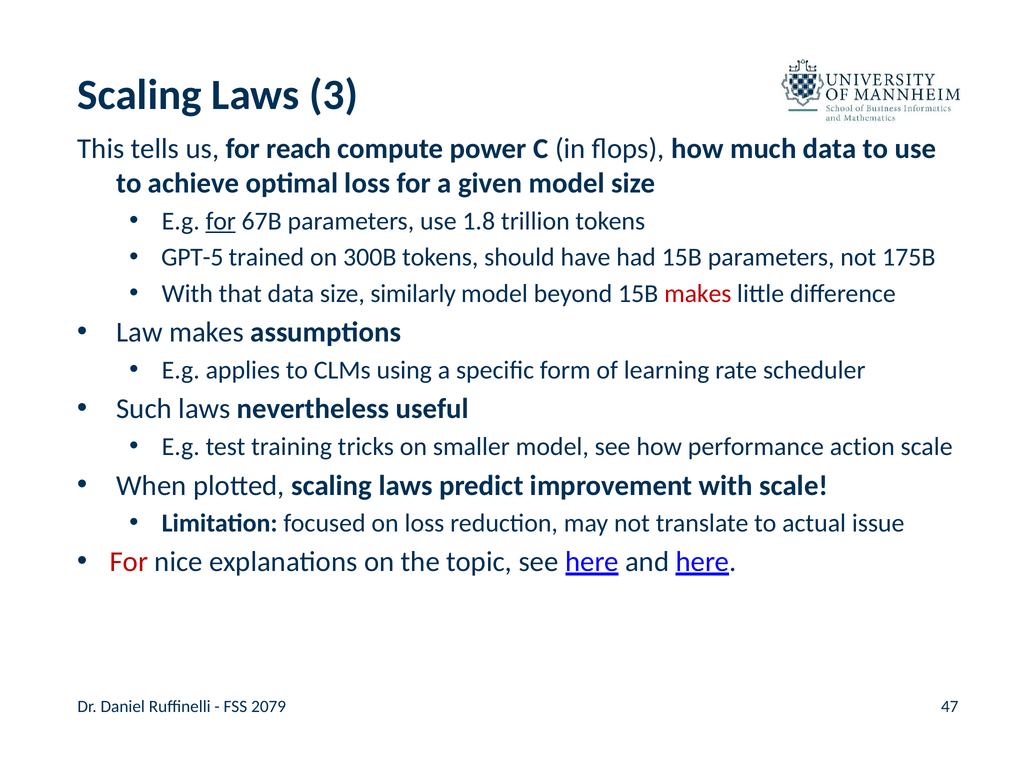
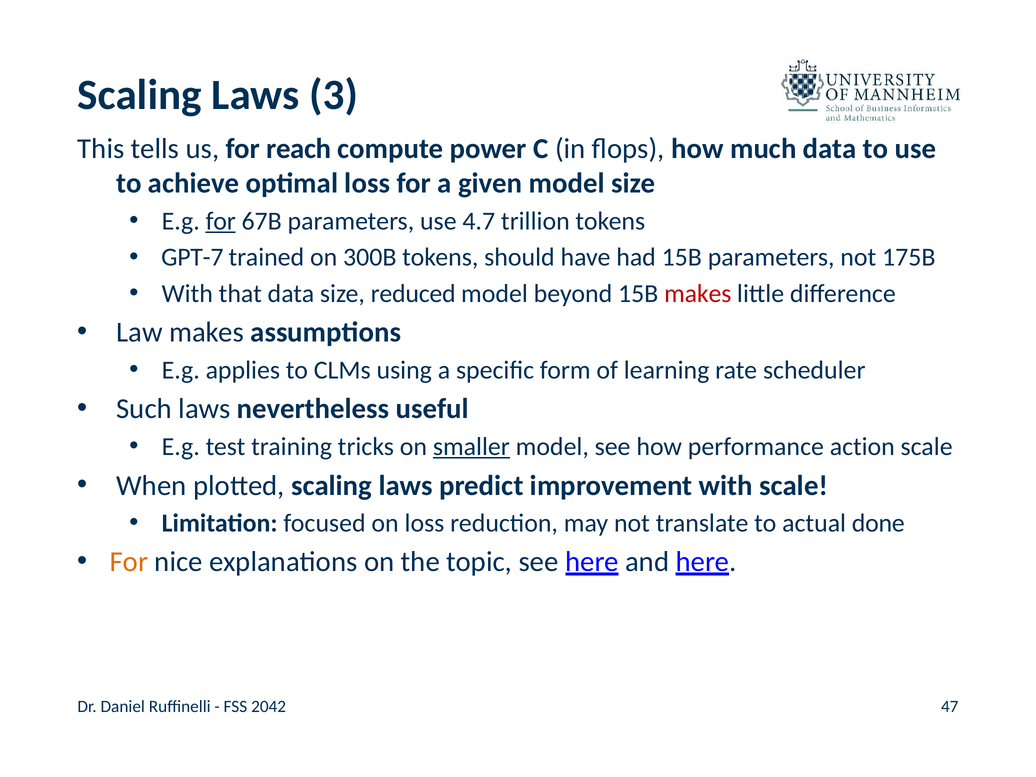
1.8: 1.8 -> 4.7 (479, 221)
GPT-5: GPT-5 -> GPT-7 (192, 257)
similarly: similarly -> reduced (413, 294)
smaller underline: none -> present (471, 447)
issue: issue -> done (878, 523)
For colour: red -> orange (129, 562)
2079: 2079 -> 2042 (269, 707)
